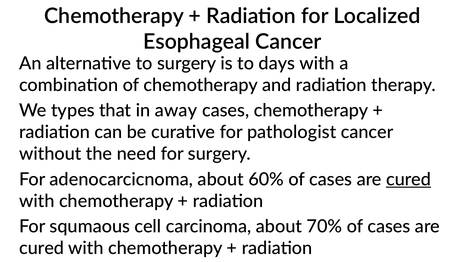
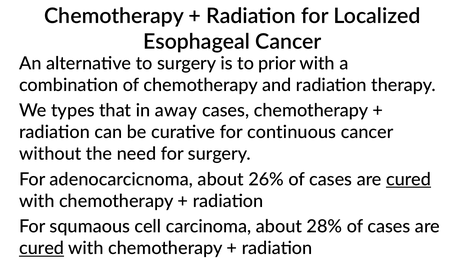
days: days -> prior (277, 63)
pathologist: pathologist -> continuous (292, 132)
60%: 60% -> 26% (266, 179)
70%: 70% -> 28% (324, 227)
cured underline: none -> present (42, 248)
